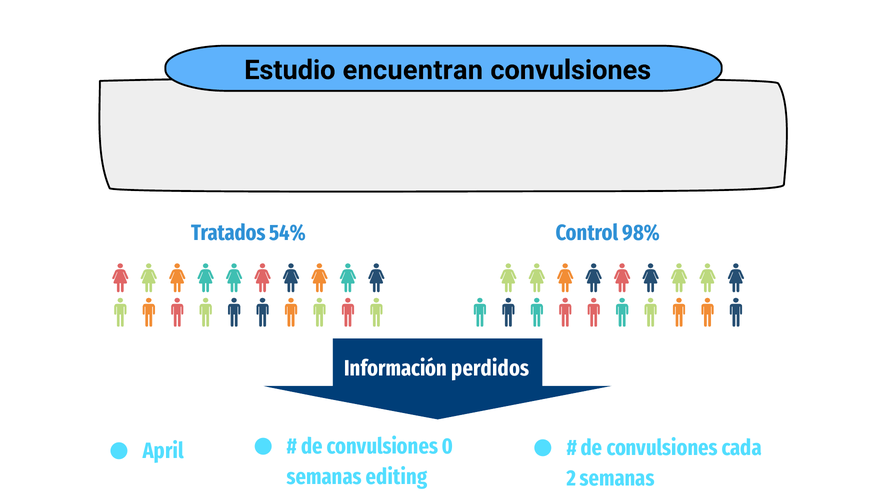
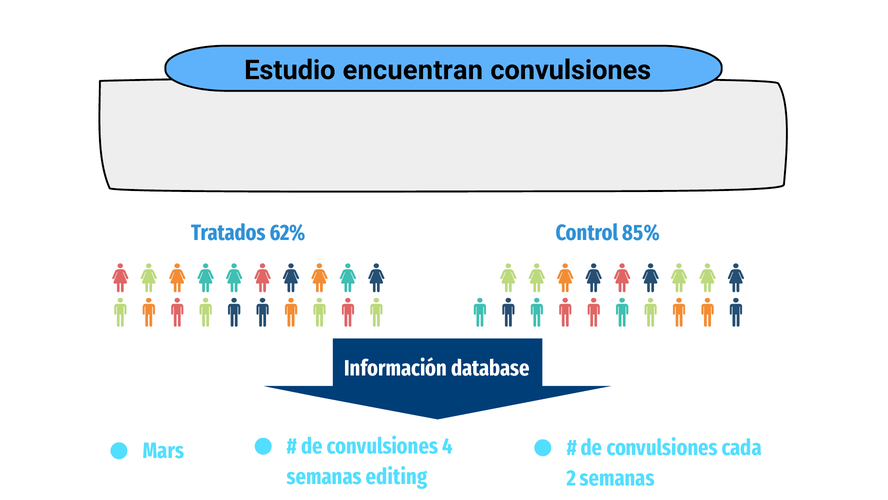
54%: 54% -> 62% (288, 233)
98%: 98% -> 85% (641, 233)
perdidos: perdidos -> database (490, 368)
0: 0 -> 4 (447, 446)
April: April -> Mars (163, 450)
